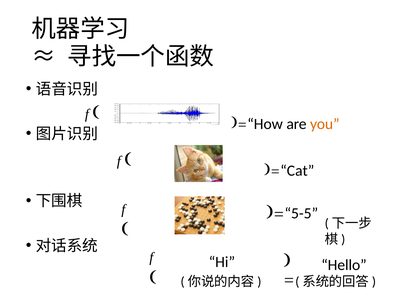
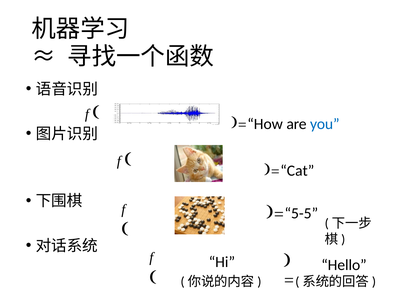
you colour: orange -> blue (325, 124)
